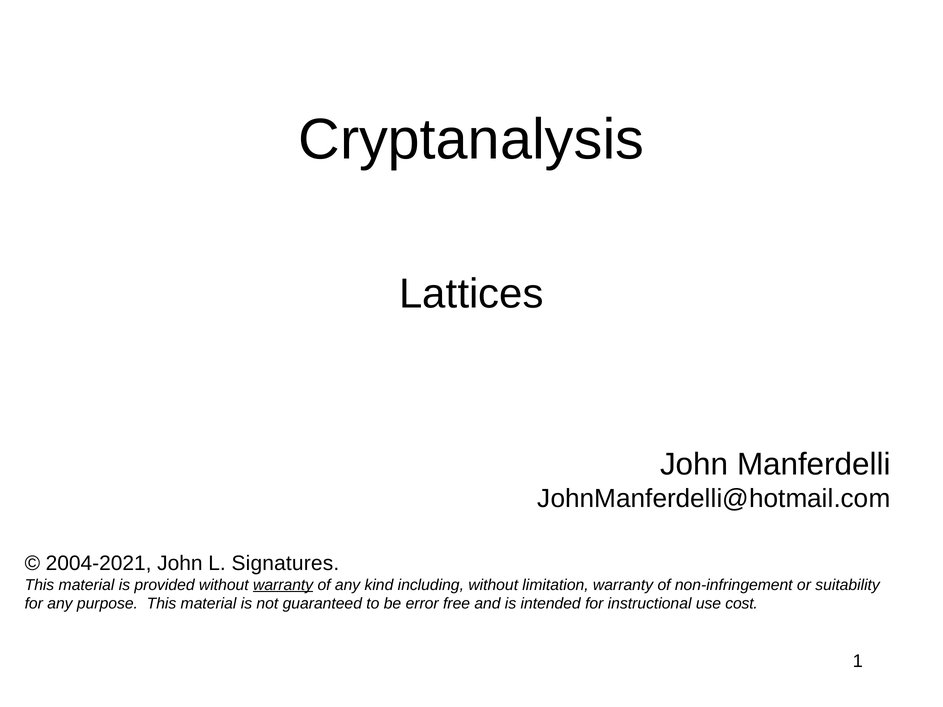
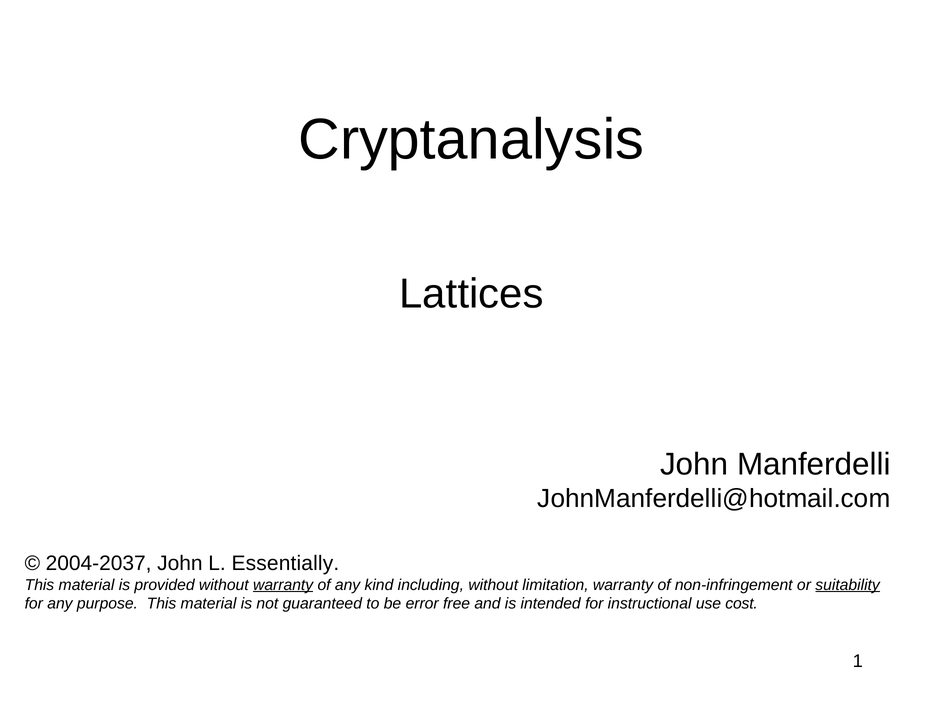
2004-2021: 2004-2021 -> 2004-2037 (99, 564)
Signatures: Signatures -> Essentially (285, 564)
suitability underline: none -> present (848, 585)
